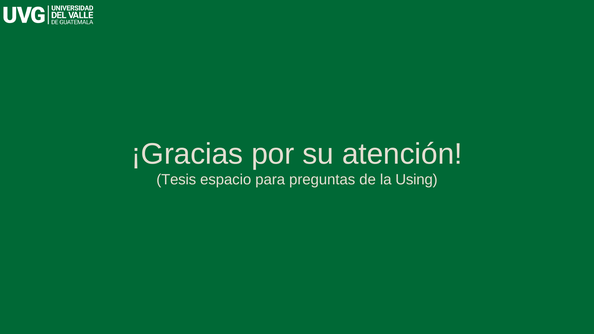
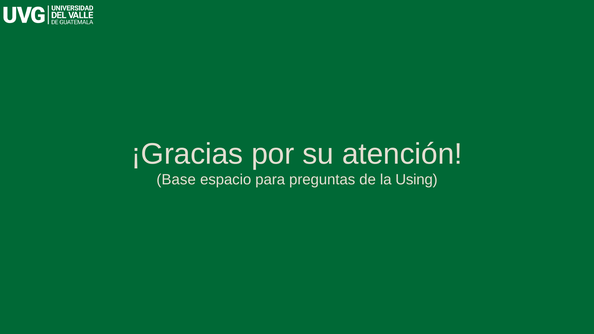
Tesis: Tesis -> Base (176, 180)
